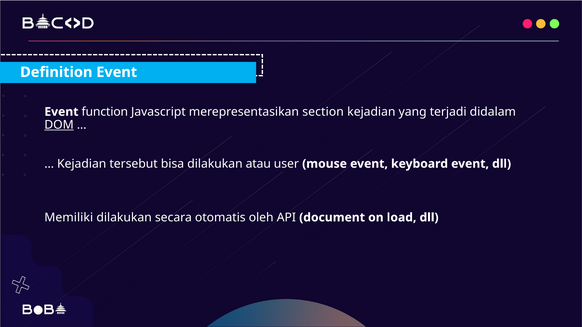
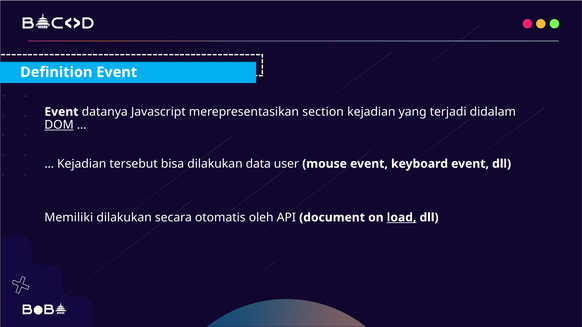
function: function -> datanya (105, 112)
atau: atau -> data (258, 164)
load underline: none -> present (402, 218)
